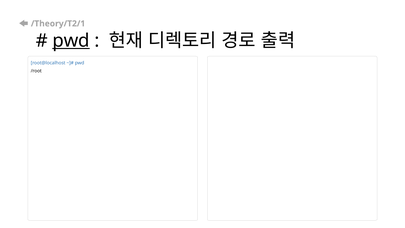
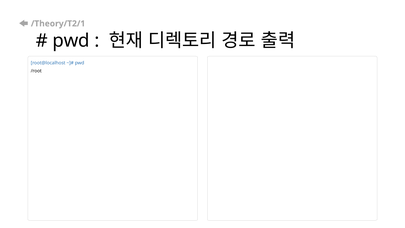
pwd underline: present -> none (71, 41)
